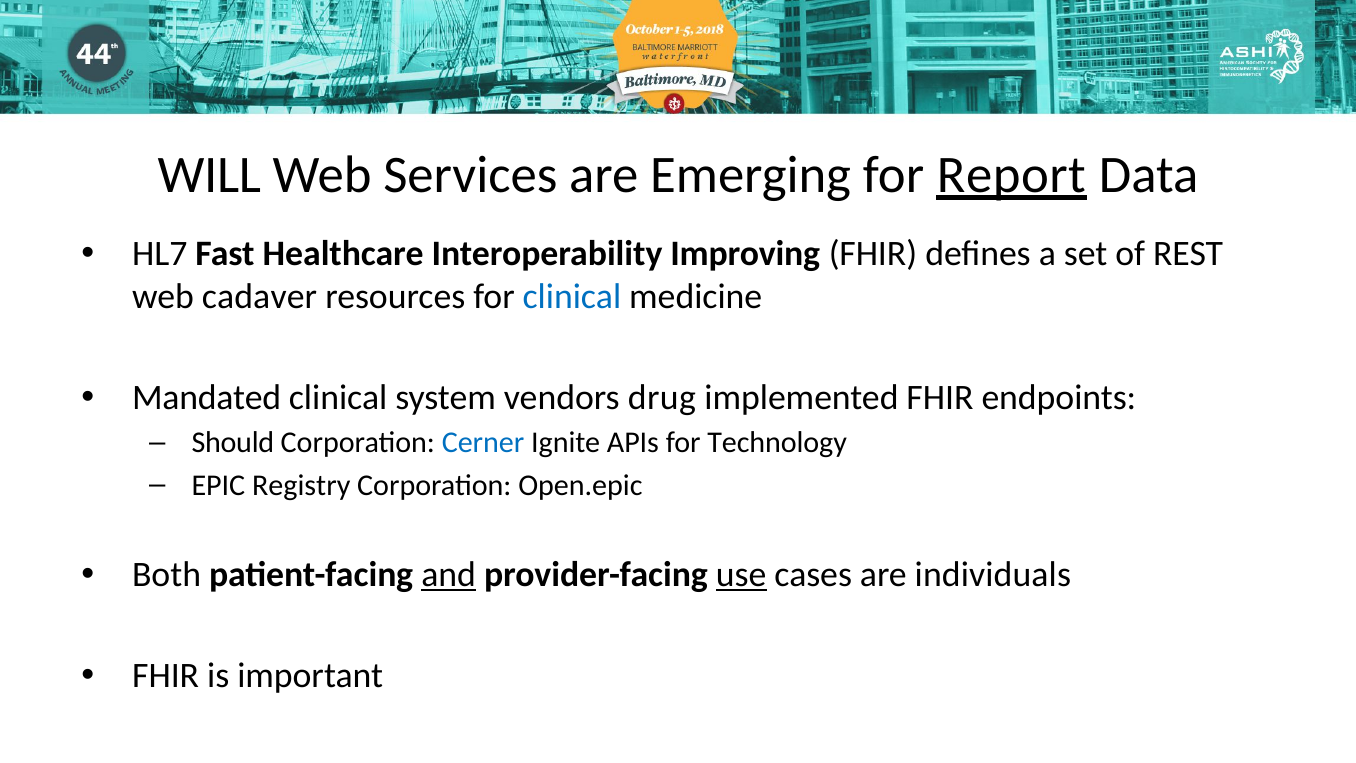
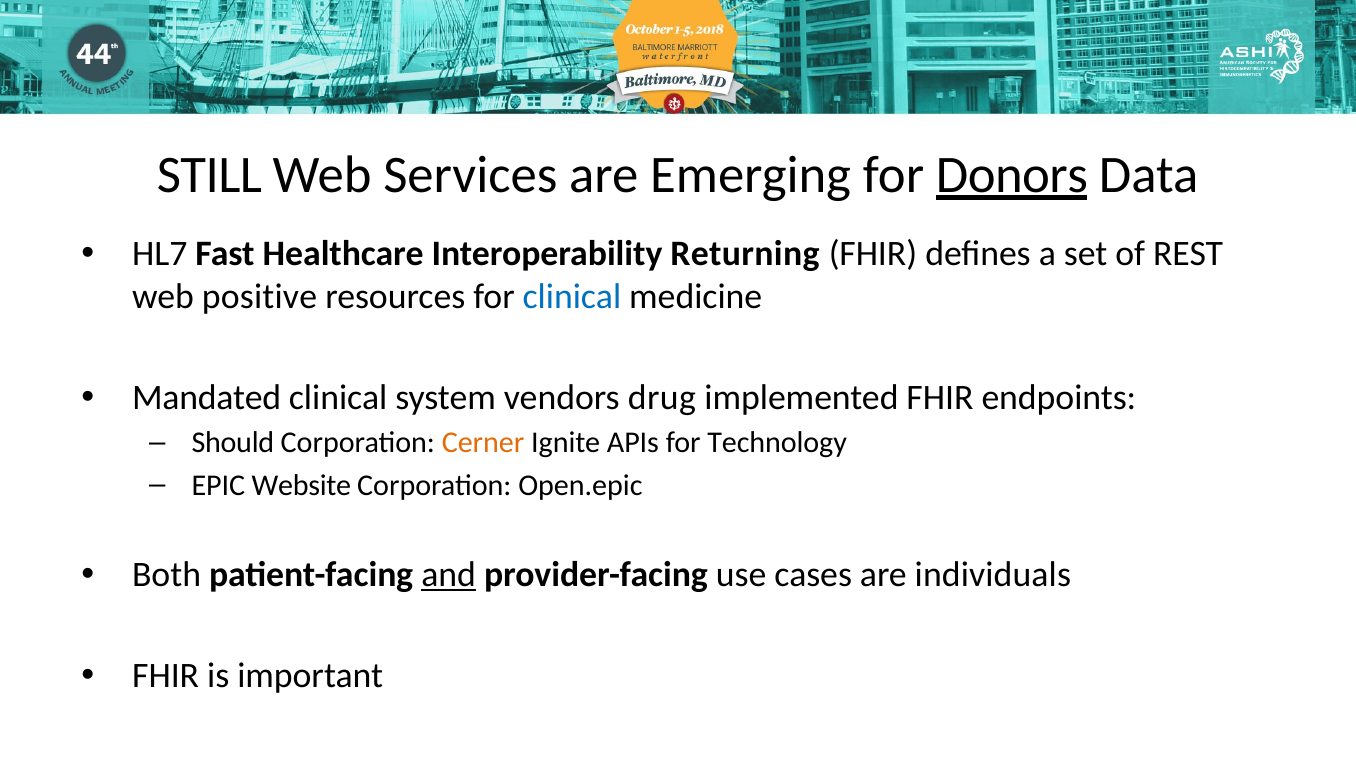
WILL: WILL -> STILL (209, 175)
Report: Report -> Donors (1012, 175)
Improving: Improving -> Returning (745, 254)
cadaver: cadaver -> positive (259, 297)
Cerner colour: blue -> orange (483, 443)
Registry: Registry -> Website (301, 485)
use underline: present -> none (741, 575)
